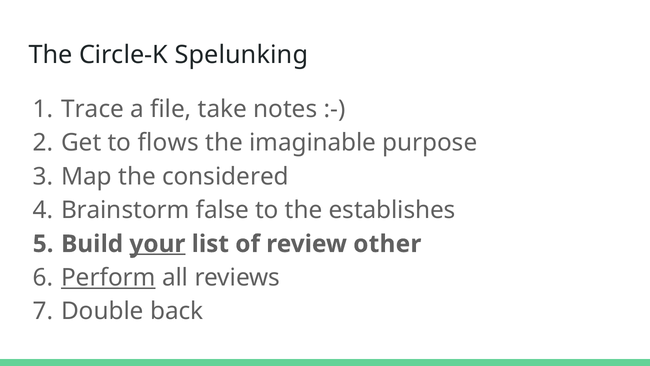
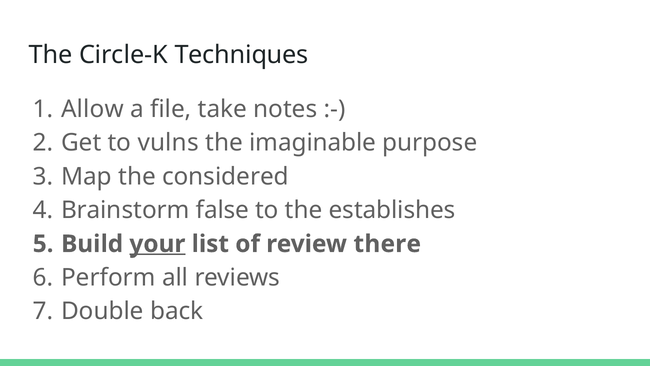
Spelunking: Spelunking -> Techniques (241, 55)
Trace: Trace -> Allow (92, 109)
flows: flows -> vulns (168, 143)
other: other -> there (387, 244)
Perform underline: present -> none (108, 277)
